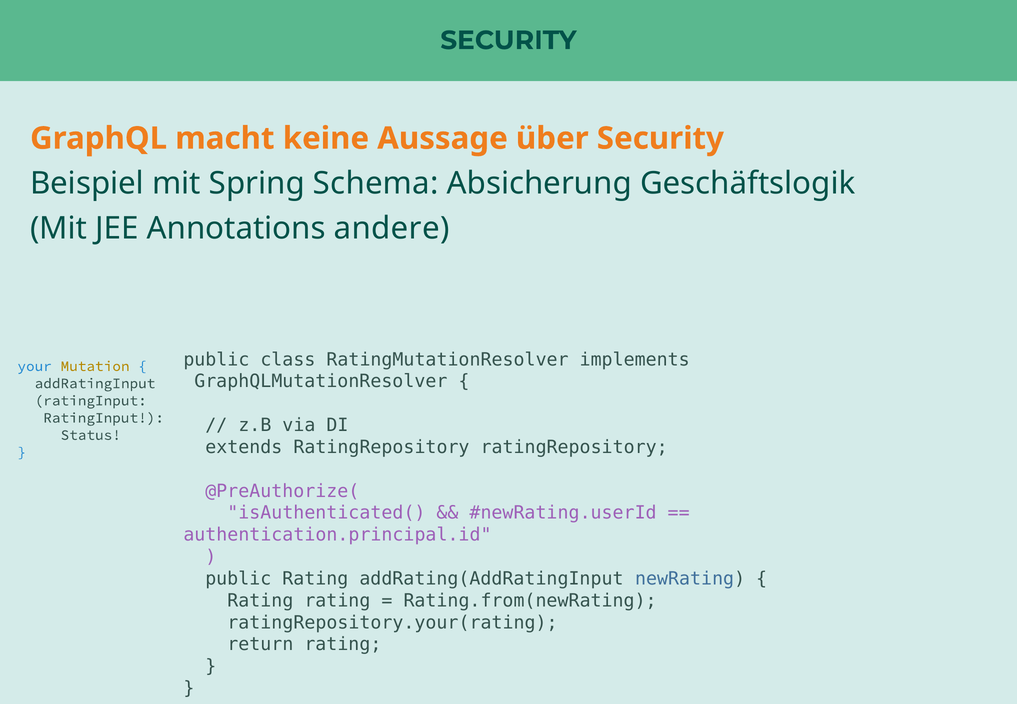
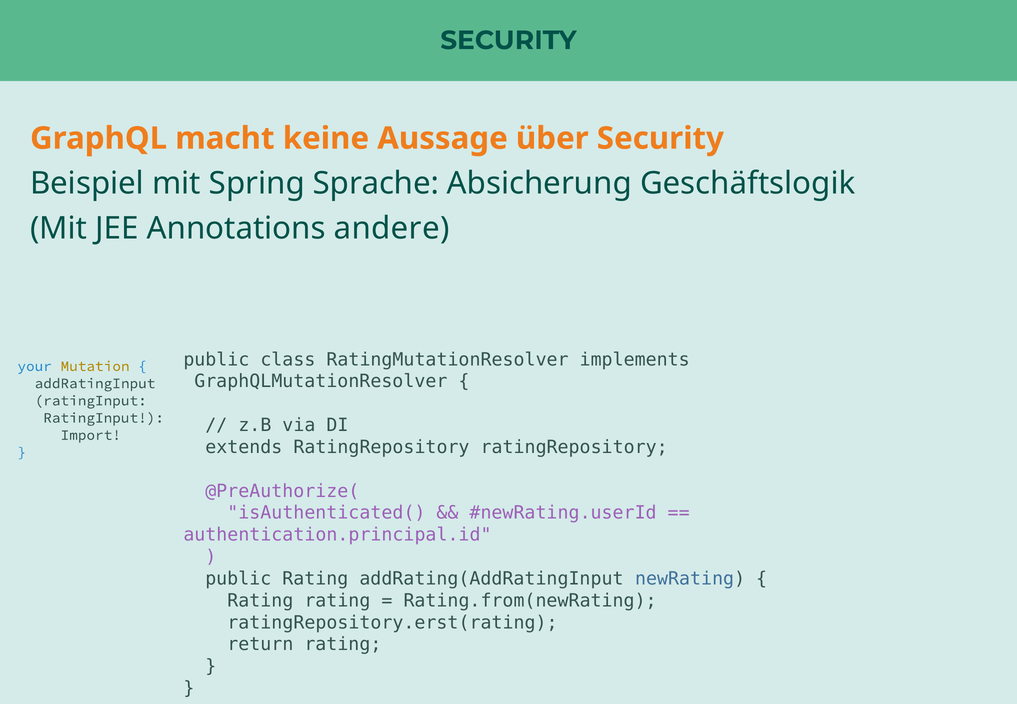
Schema: Schema -> Sprache (376, 183)
Status: Status -> Import (91, 435)
ratingRepository.your(rating: ratingRepository.your(rating -> ratingRepository.erst(rating (392, 623)
